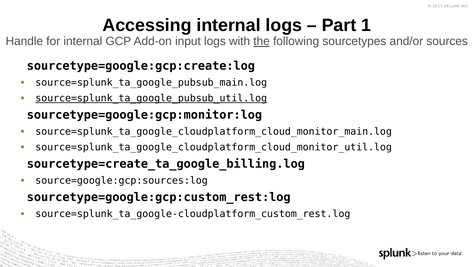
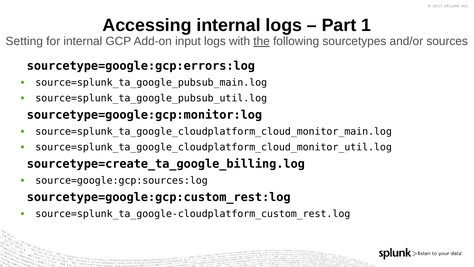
Handle: Handle -> Setting (24, 41)
sourcetype=google:gcp:create:log: sourcetype=google:gcp:create:log -> sourcetype=google:gcp:errors:log (141, 66)
source=splunk_ta_google_pubsub_util.log underline: present -> none (151, 98)
